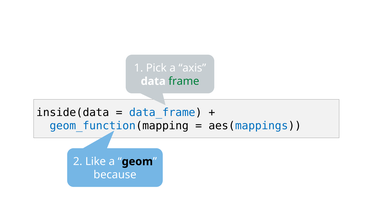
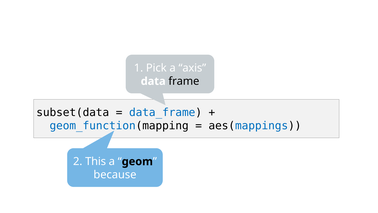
frame colour: green -> black (184, 81)
inside(data: inside(data -> subset(data (73, 112)
Like: Like -> This (96, 161)
